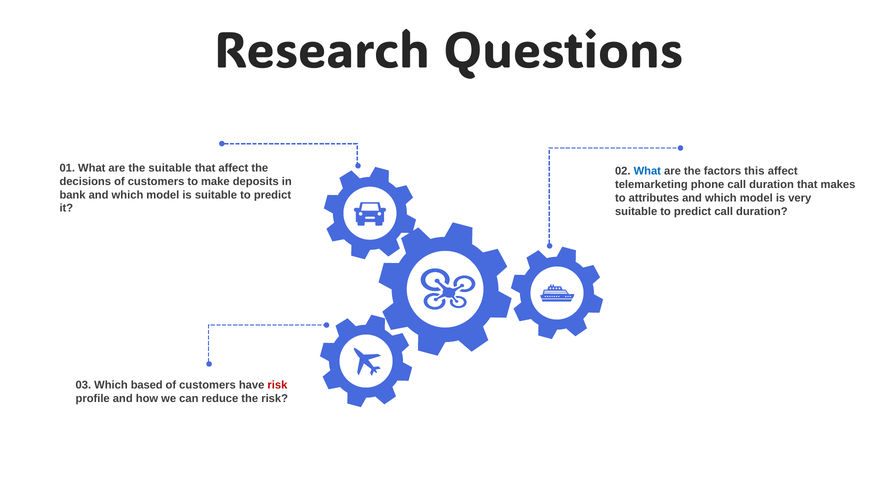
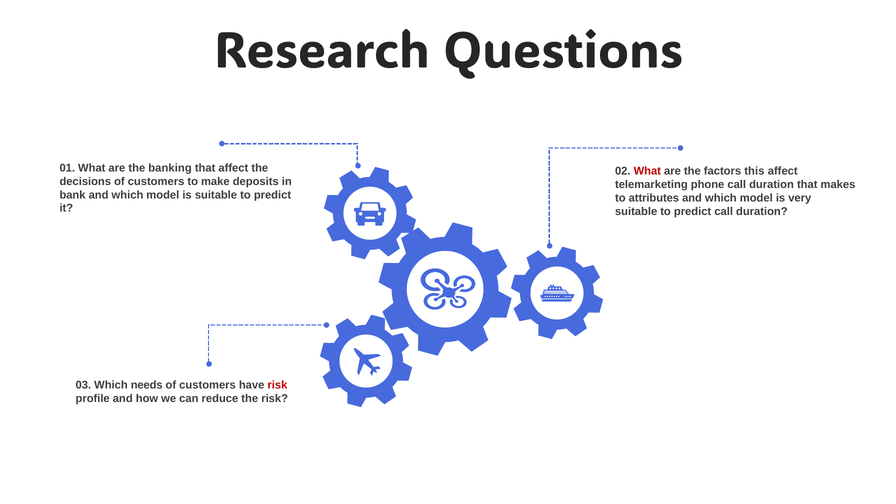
the suitable: suitable -> banking (170, 168)
What colour: blue -> red (647, 171)
based: based -> needs (147, 385)
